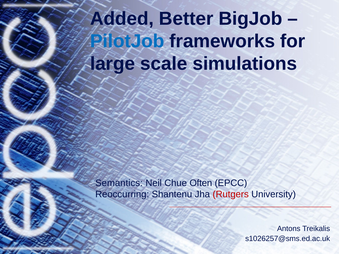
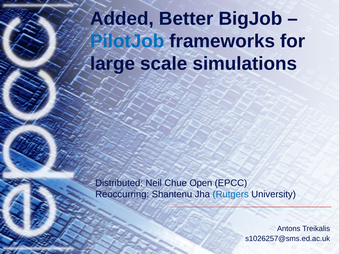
Semantics: Semantics -> Distributed (119, 183)
Often: Often -> Open (201, 183)
Rutgers colour: red -> blue (231, 194)
